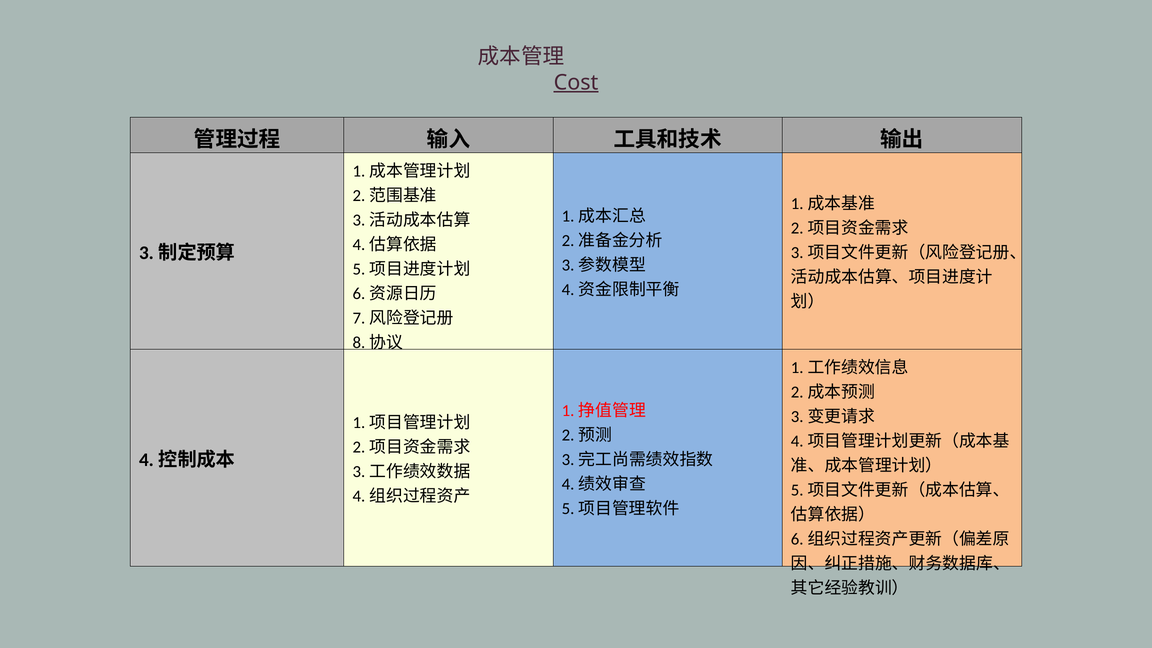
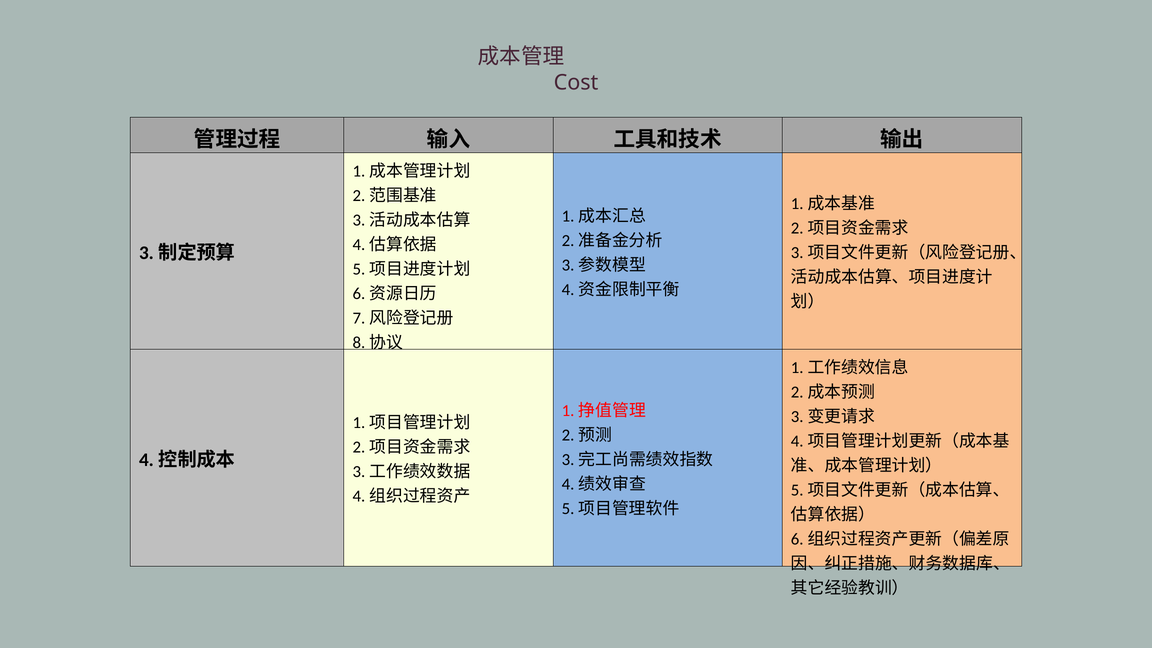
Cost underline: present -> none (576, 82)
